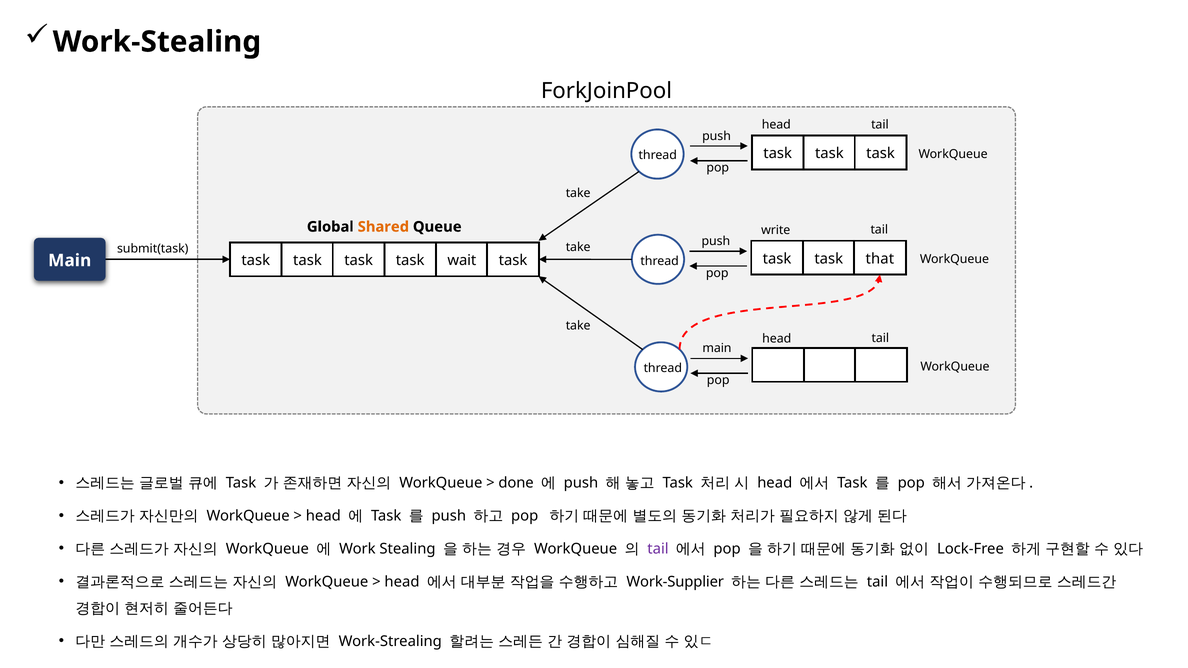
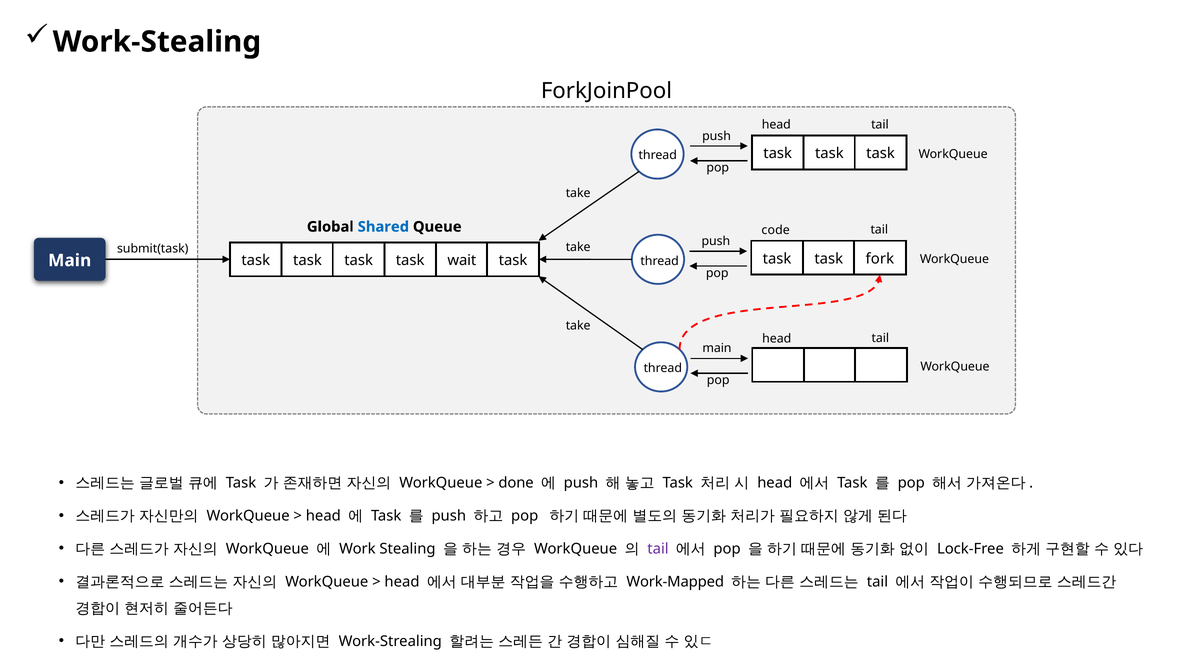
Shared colour: orange -> blue (383, 227)
write: write -> code (776, 230)
that: that -> fork (880, 259)
Work-Supplier: Work-Supplier -> Work-Mapped (675, 582)
